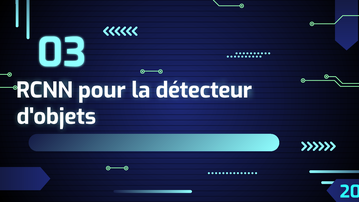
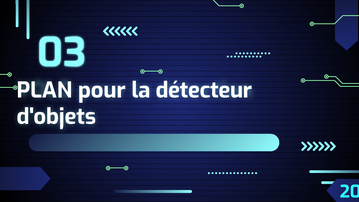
RCNN: RCNN -> PLAN (44, 90)
